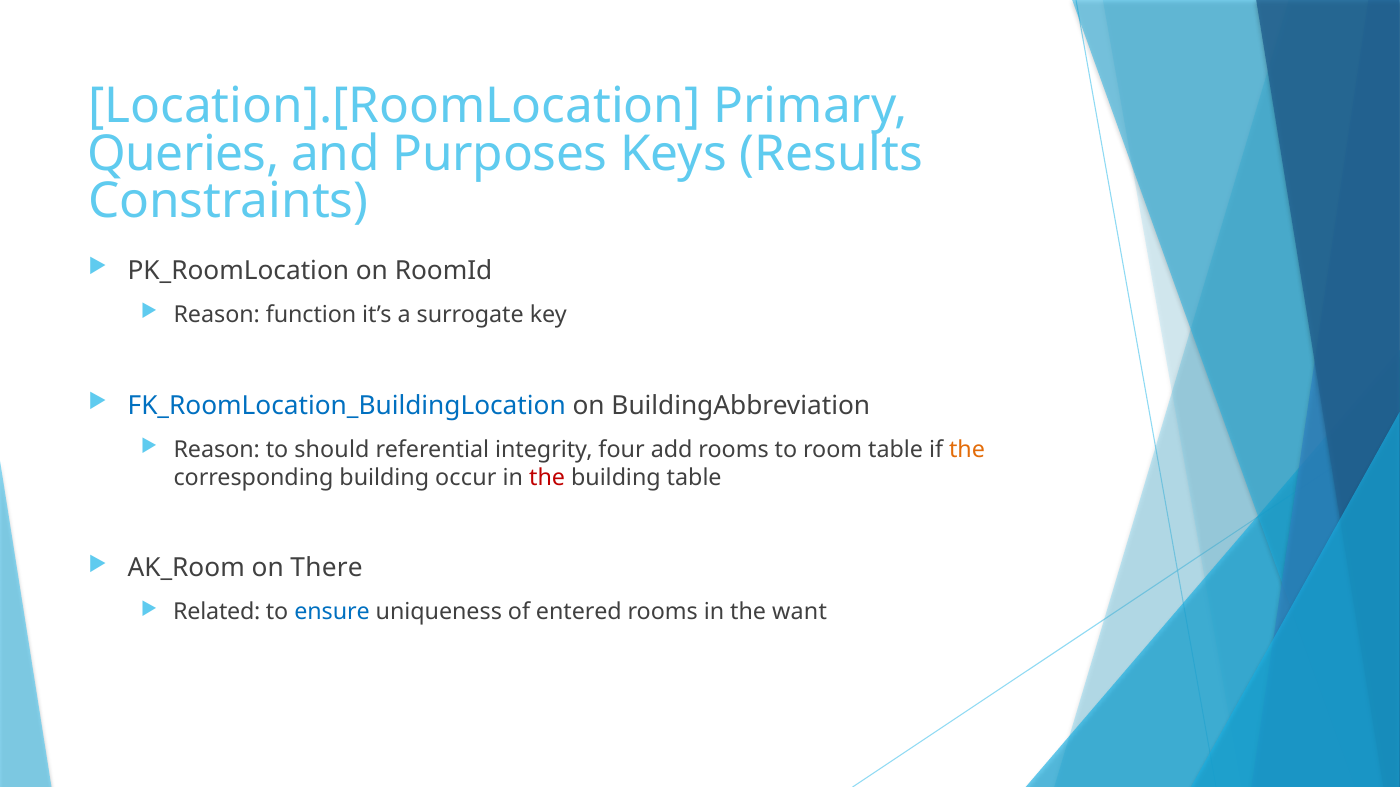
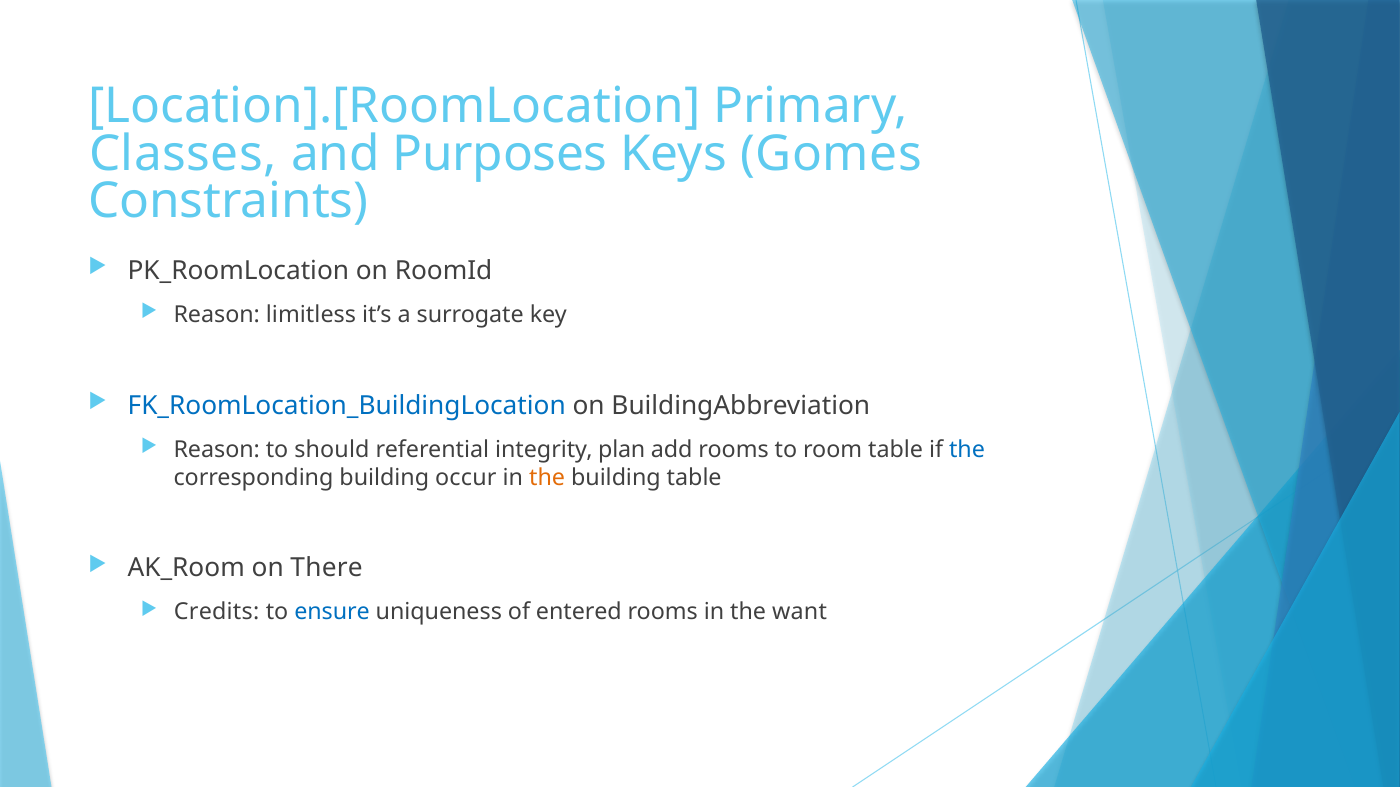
Queries: Queries -> Classes (183, 154)
Results: Results -> Gomes (831, 154)
function: function -> limitless (311, 315)
four: four -> plan (622, 450)
the colour: orange -> blue (967, 450)
the colour: red -> orange (547, 478)
Related: Related -> Credits (217, 613)
